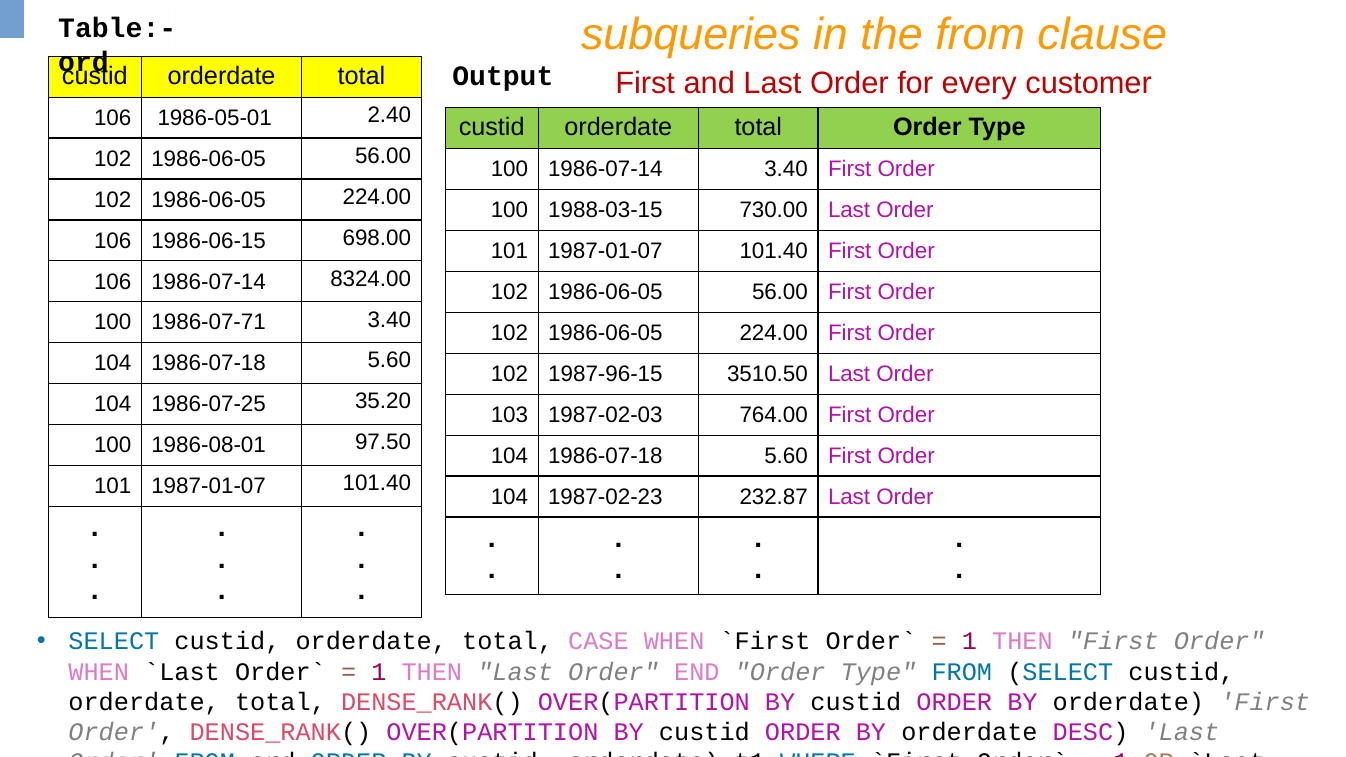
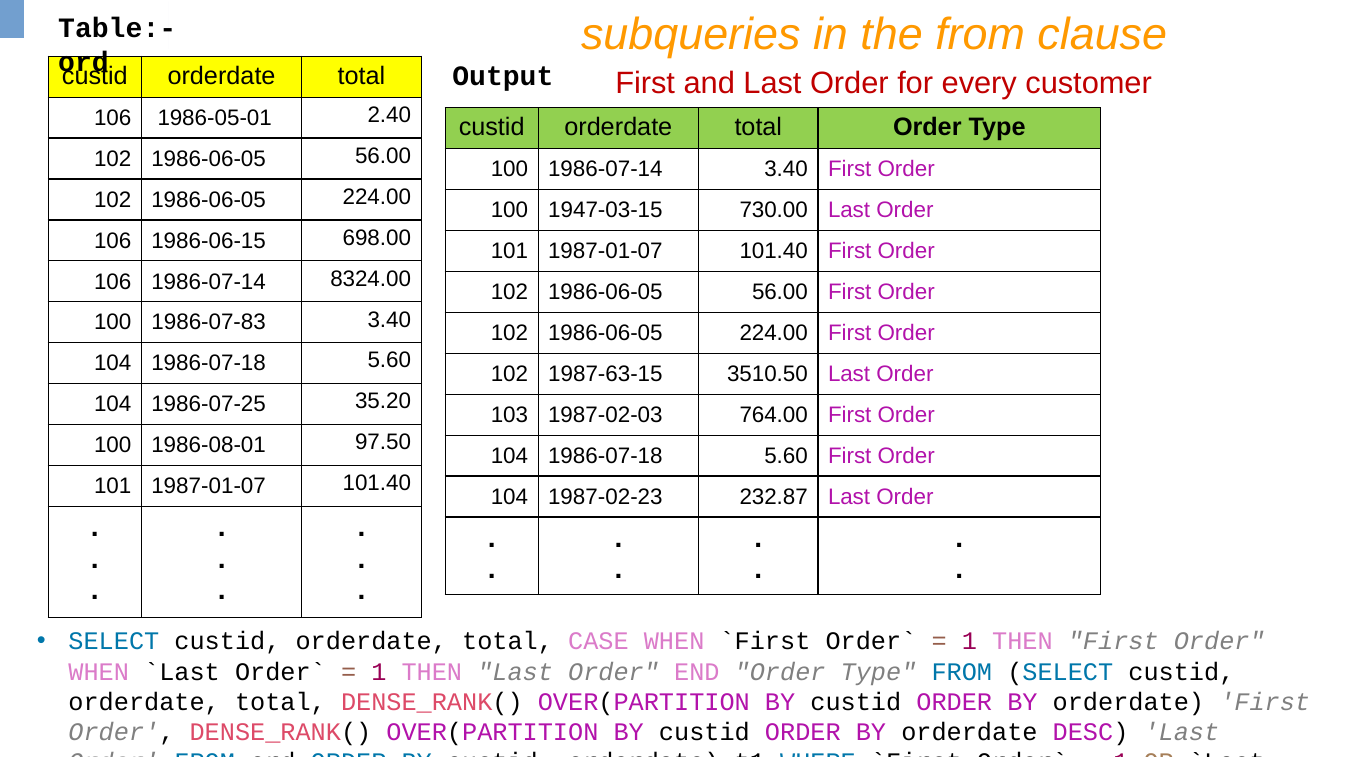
1988-03-15: 1988-03-15 -> 1947-03-15 (605, 210)
1986-07-71: 1986-07-71 -> 1986-07-83 (209, 323)
1987-96-15: 1987-96-15 -> 1987-63-15 (605, 374)
